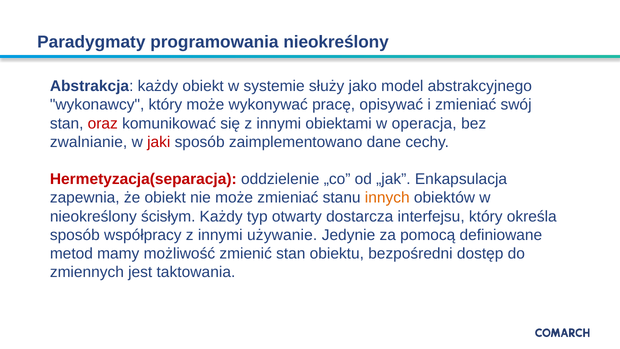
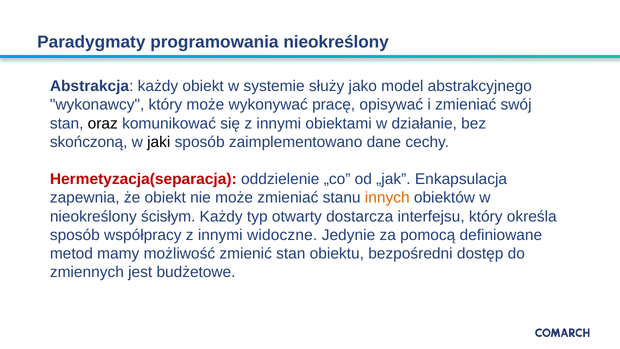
oraz colour: red -> black (103, 123)
operacja: operacja -> działanie (424, 123)
zwalnianie: zwalnianie -> skończoną (89, 142)
jaki colour: red -> black (159, 142)
używanie: używanie -> widoczne (282, 235)
taktowania: taktowania -> budżetowe (196, 272)
